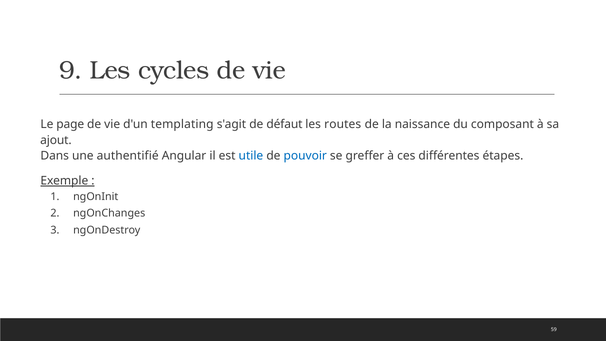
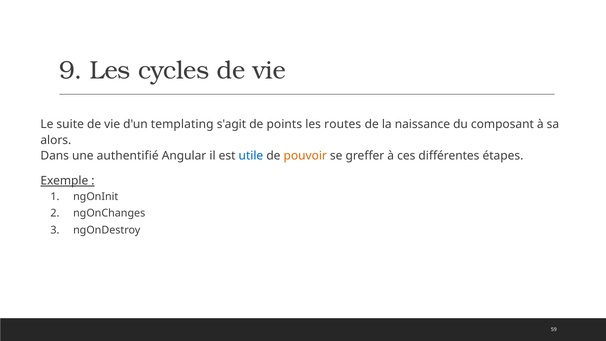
page: page -> suite (70, 124)
défaut: défaut -> points (284, 124)
ajout: ajout -> alors (56, 140)
pouvoir colour: blue -> orange (305, 156)
